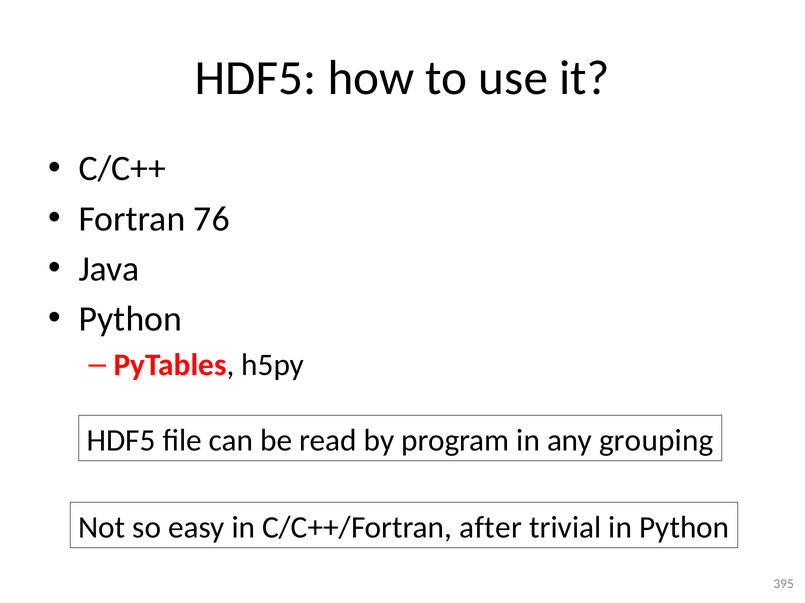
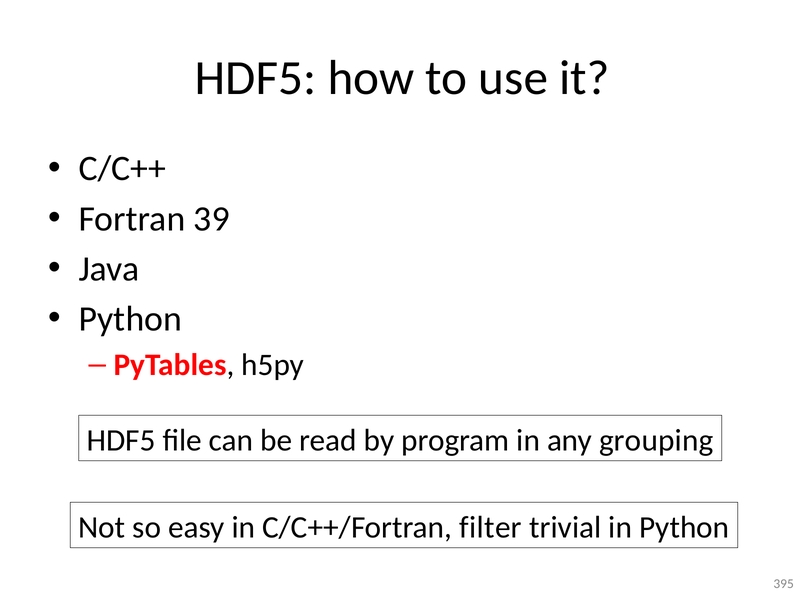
76: 76 -> 39 (212, 219)
after: after -> filter (491, 528)
